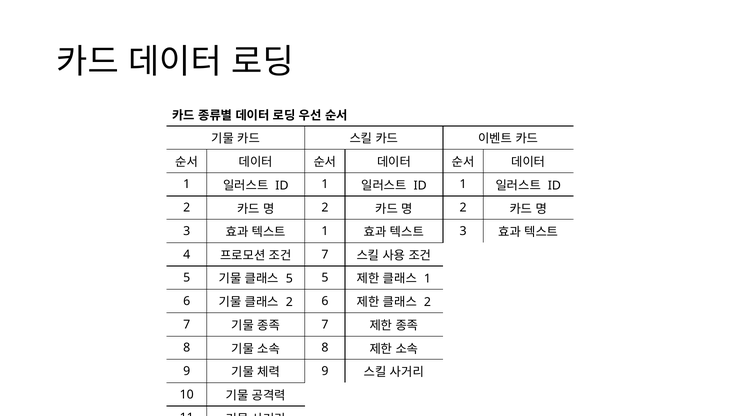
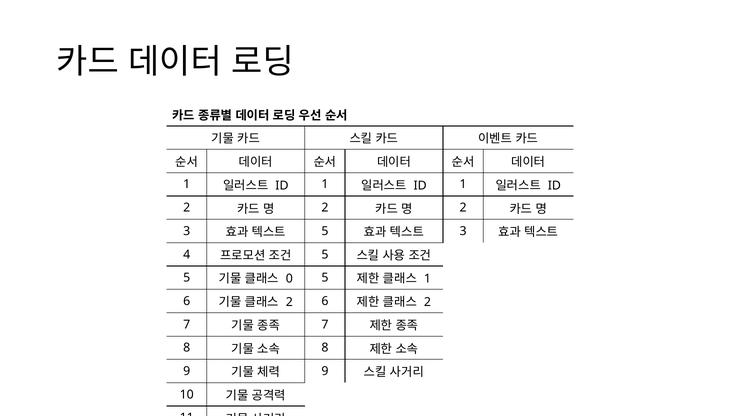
1: 1 -> 5 (325, 231)
7: 7 -> 5 (325, 255)
5: 5 -> 0 (289, 279)
